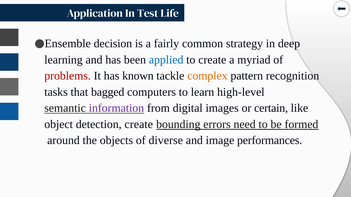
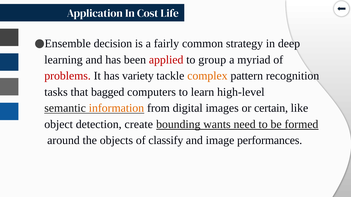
Test: Test -> Cost (148, 13)
applied colour: blue -> red (166, 60)
to create: create -> group (212, 60)
known: known -> variety (138, 76)
information colour: purple -> orange (116, 108)
errors: errors -> wants (217, 124)
diverse: diverse -> classify (166, 141)
